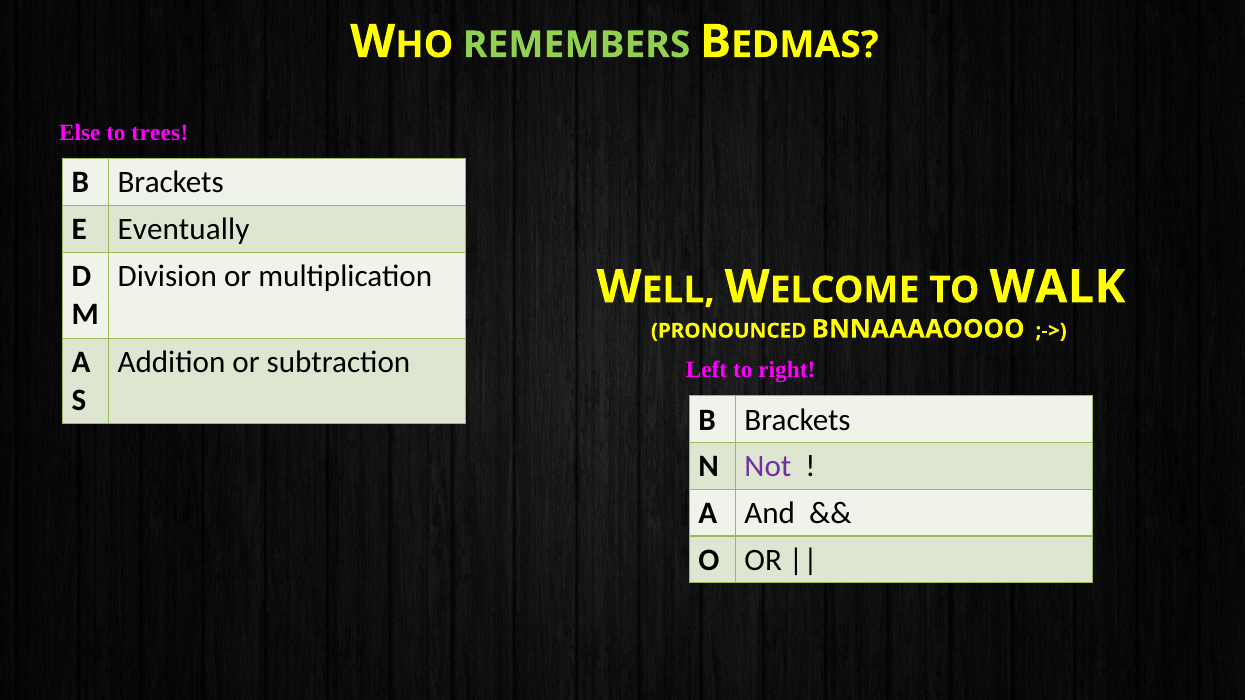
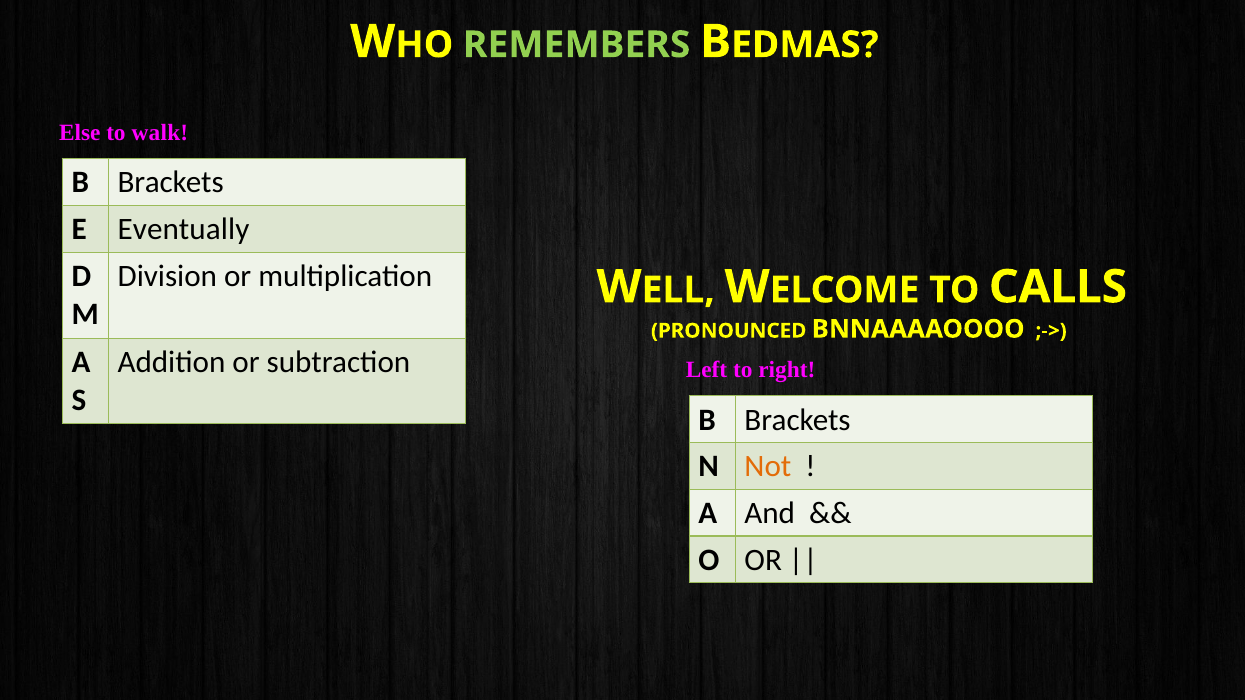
trees: trees -> walk (160, 133)
WALK: WALK -> CALLS (1058, 287)
Not colour: purple -> orange (768, 467)
